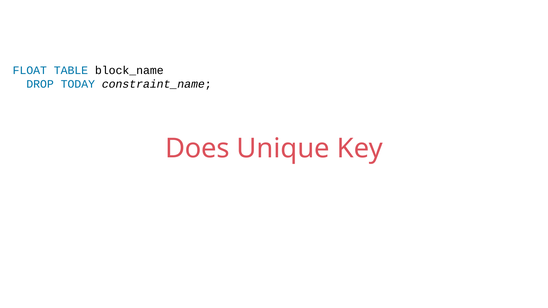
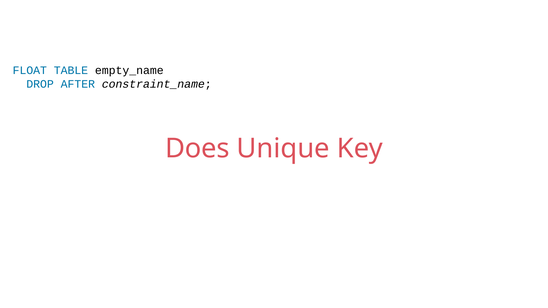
block_name: block_name -> empty_name (129, 71)
TODAY: TODAY -> AFTER (78, 84)
